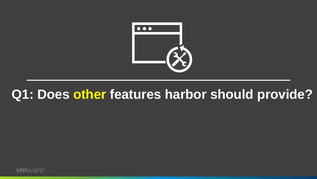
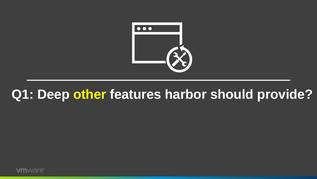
Does: Does -> Deep (53, 94)
